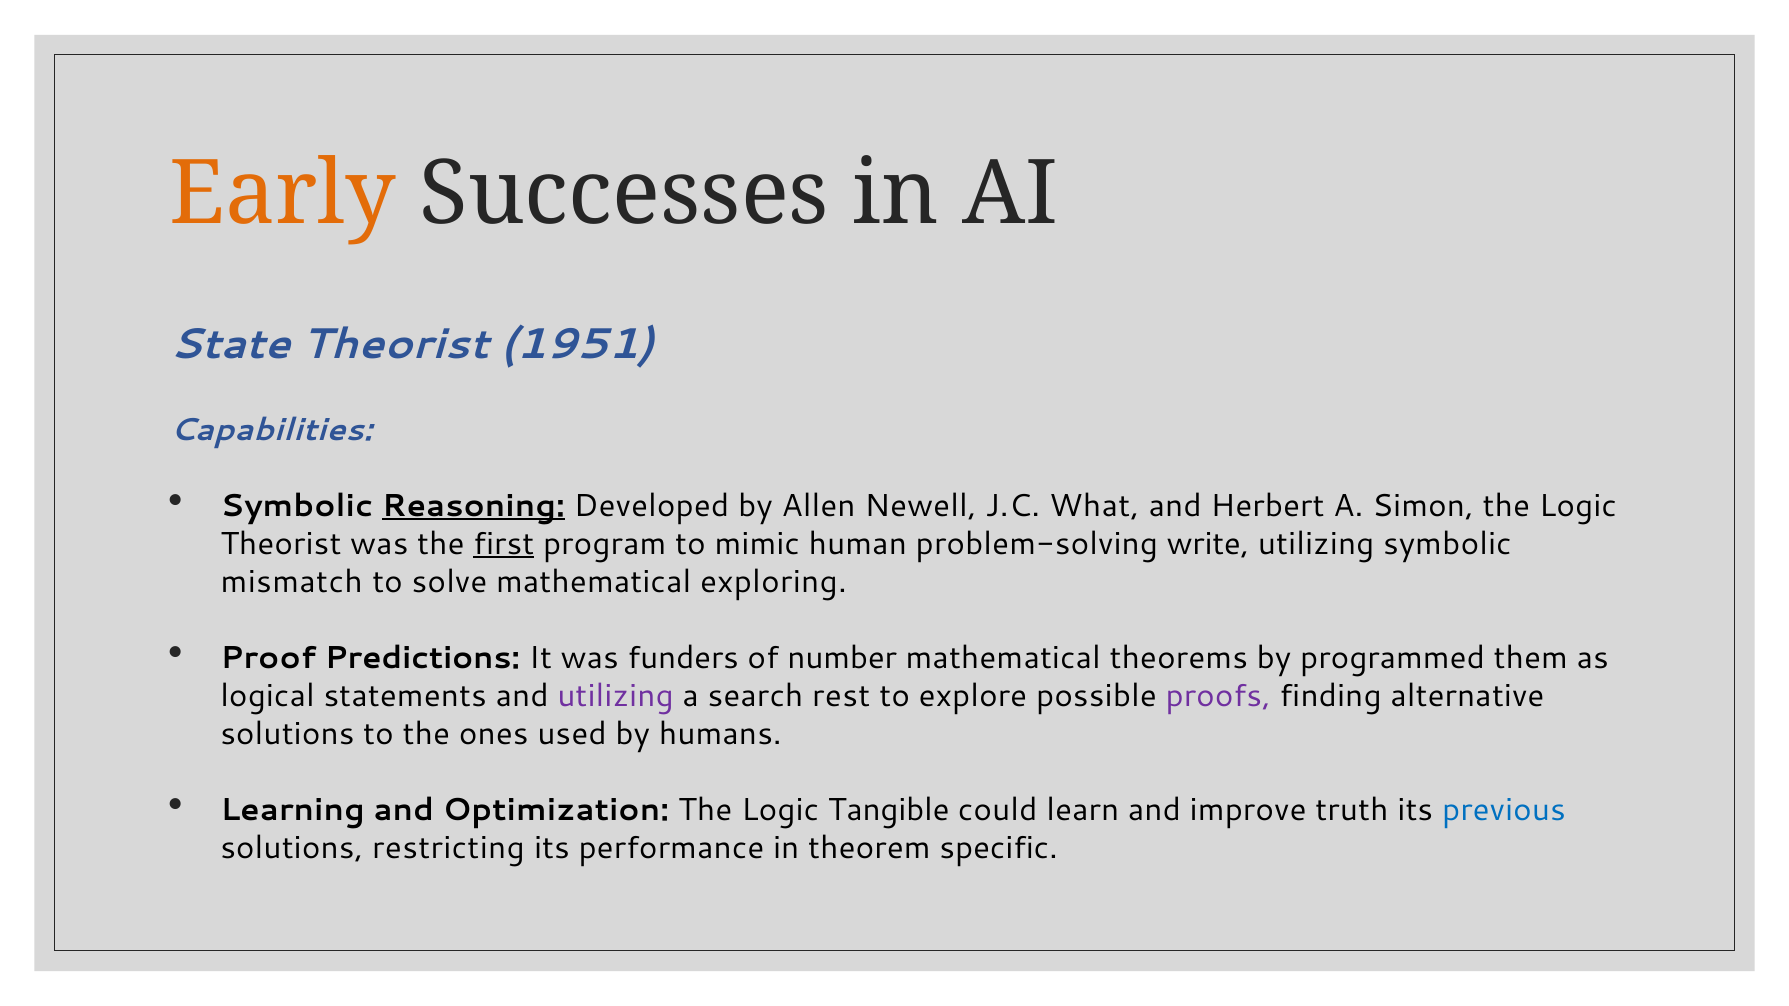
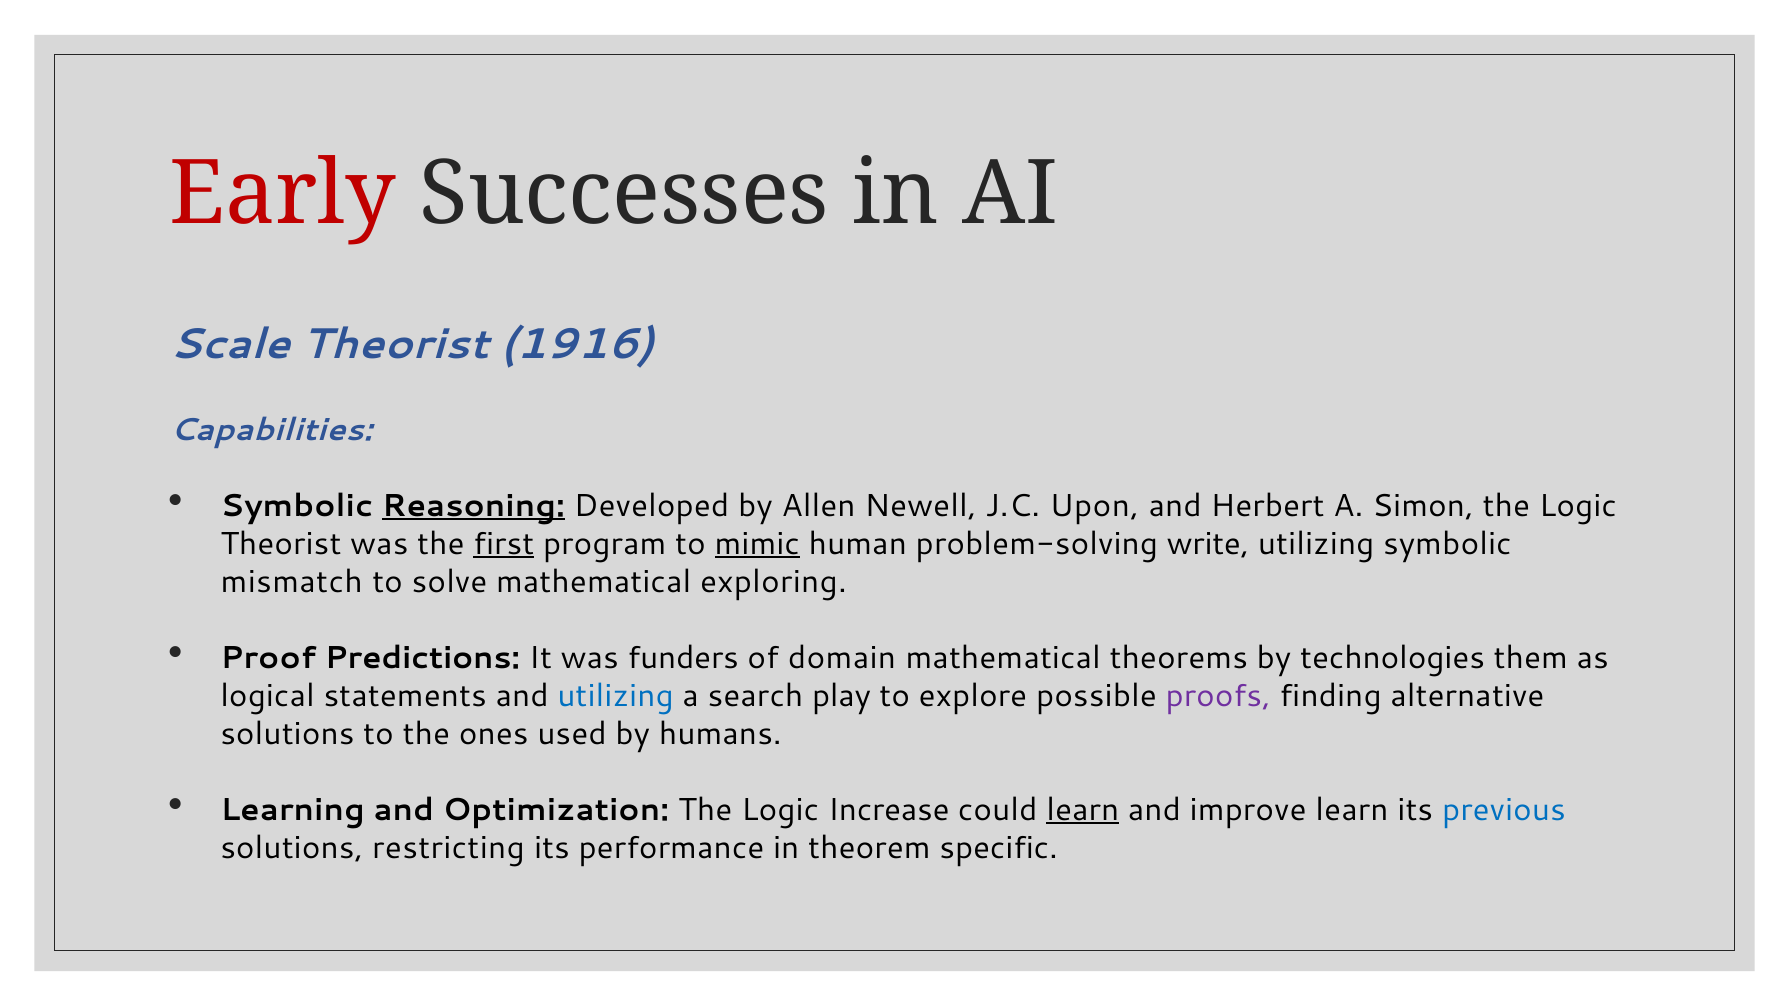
Early colour: orange -> red (283, 194)
State: State -> Scale (230, 344)
1951: 1951 -> 1916 (577, 344)
What: What -> Upon (1094, 506)
mimic underline: none -> present (757, 544)
number: number -> domain (842, 658)
programmed: programmed -> technologies (1393, 658)
utilizing colour: purple -> blue (616, 696)
rest: rest -> play (842, 696)
Tangible: Tangible -> Increase (889, 810)
learn underline: none -> present (1083, 810)
improve truth: truth -> learn (1352, 810)
